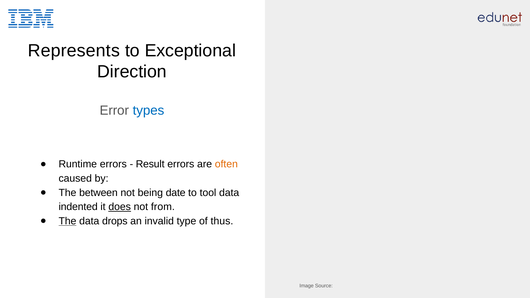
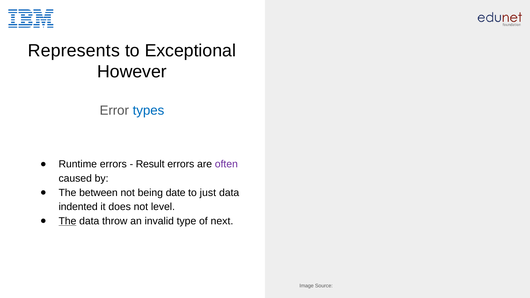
Direction: Direction -> However (132, 72)
often colour: orange -> purple (226, 164)
tool: tool -> just (208, 193)
does underline: present -> none (120, 207)
from: from -> level (163, 207)
drops: drops -> throw (115, 221)
thus: thus -> next (222, 221)
